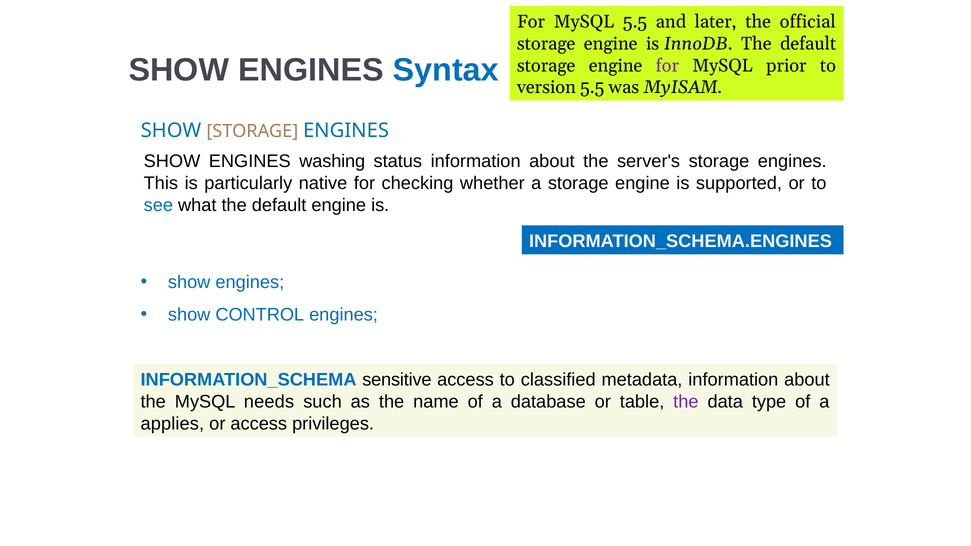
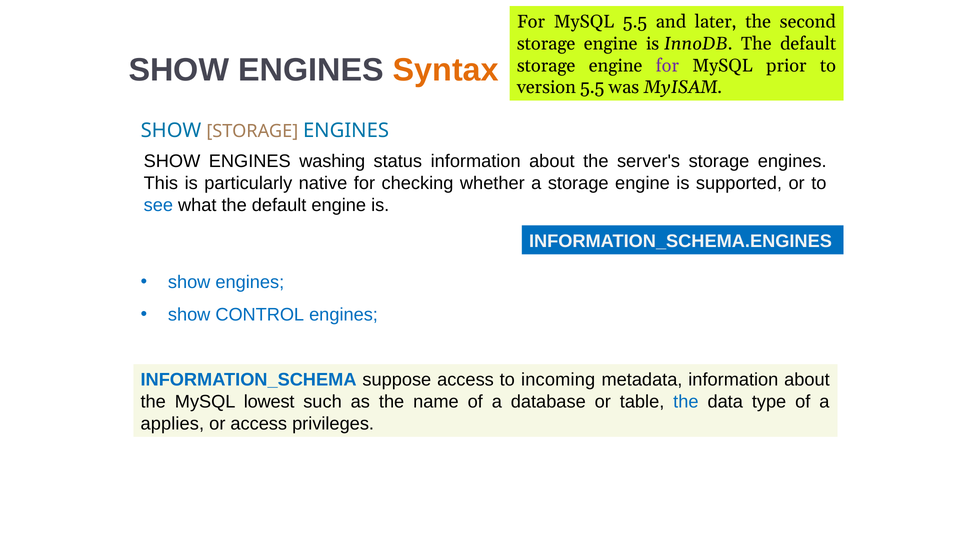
official: official -> second (808, 22)
Syntax colour: blue -> orange (446, 70)
sensitive: sensitive -> suppose (397, 380)
classified: classified -> incoming (558, 380)
needs: needs -> lowest (269, 402)
the colour: purple -> blue (686, 402)
